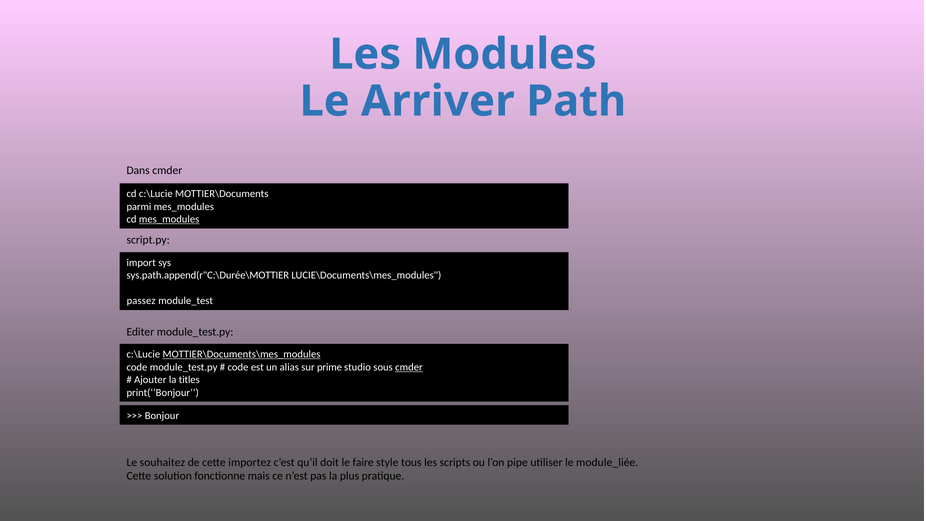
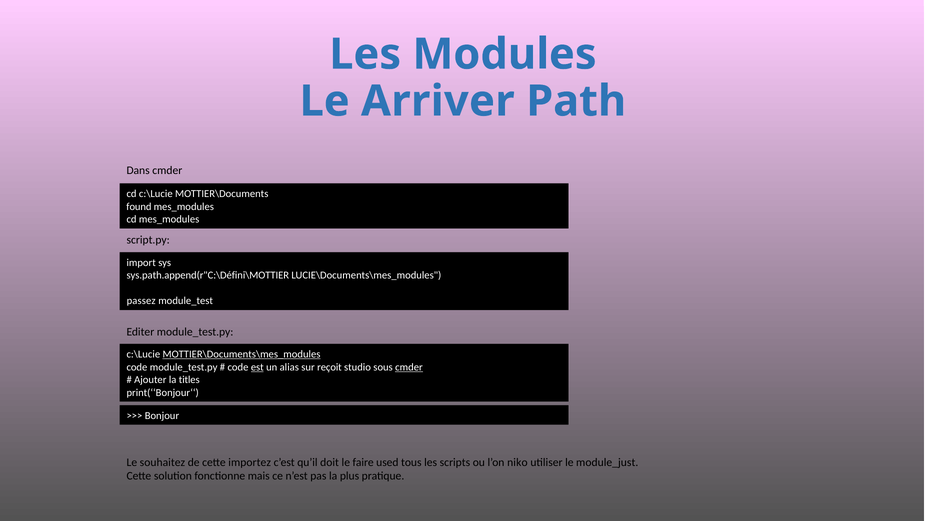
parmi: parmi -> found (139, 207)
mes_modules underline: present -> none (169, 219)
sys.path.append(r"C:\Durée\MOTTIER: sys.path.append(r"C:\Durée\MOTTIER -> sys.path.append(r"C:\Défini\MOTTIER (208, 275)
est underline: none -> present (257, 367)
prime: prime -> reçoit (329, 367)
style: style -> used (387, 462)
pipe: pipe -> niko (517, 462)
module_liée: module_liée -> module_just (607, 462)
